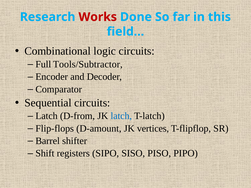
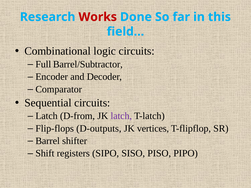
Tools/Subtractor: Tools/Subtractor -> Barrel/Subtractor (88, 64)
latch colour: blue -> purple (121, 116)
D-amount: D-amount -> D-outputs (99, 129)
